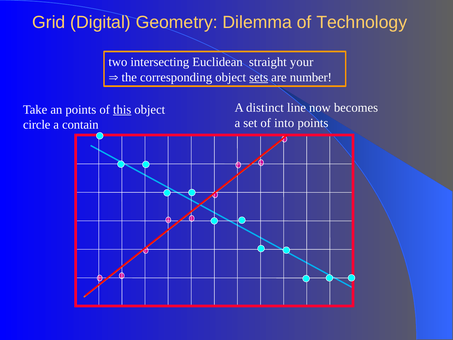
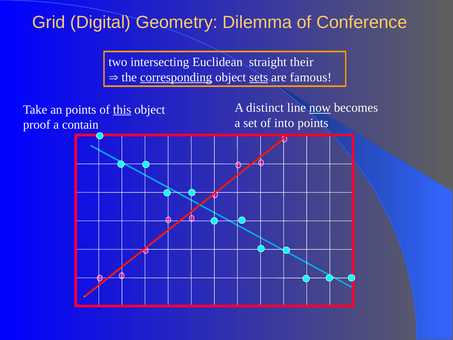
Technology: Technology -> Conference (362, 22)
your: your -> their (302, 62)
corresponding underline: none -> present (176, 77)
number: number -> famous (311, 77)
now underline: none -> present (320, 108)
circle: circle -> proof (37, 125)
